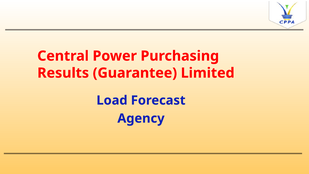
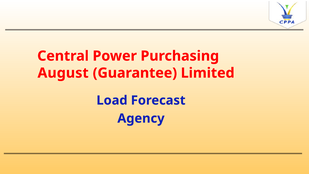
Results: Results -> August (63, 73)
